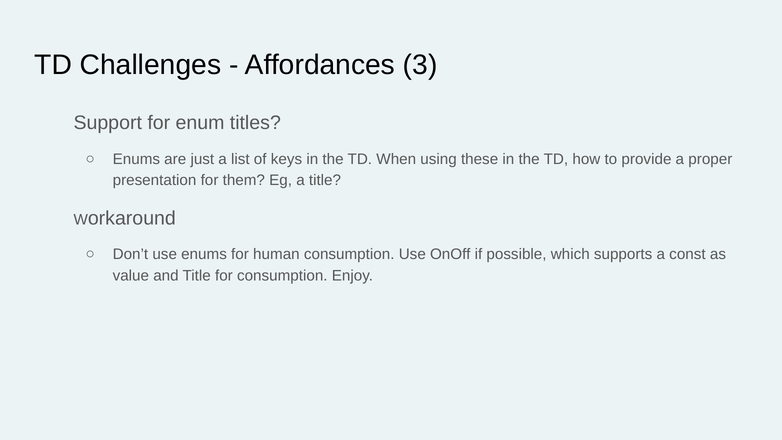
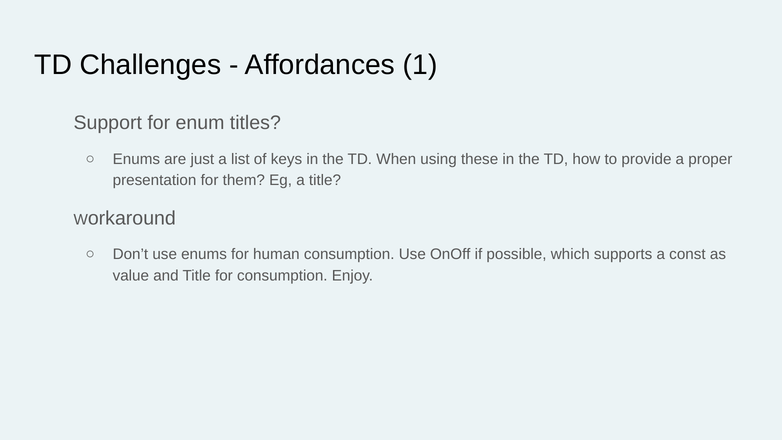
3: 3 -> 1 (420, 65)
